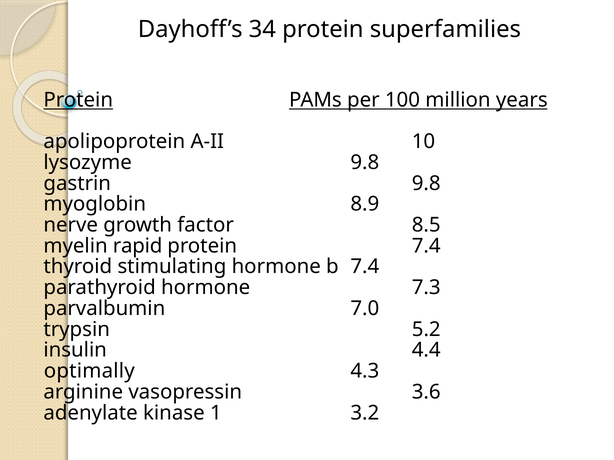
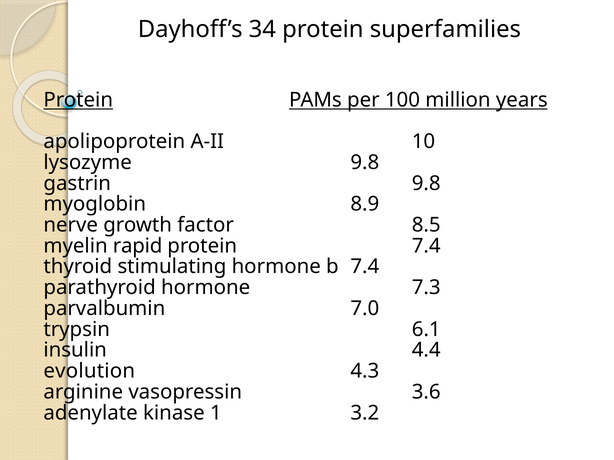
5.2: 5.2 -> 6.1 (426, 330)
optimally: optimally -> evolution (89, 371)
